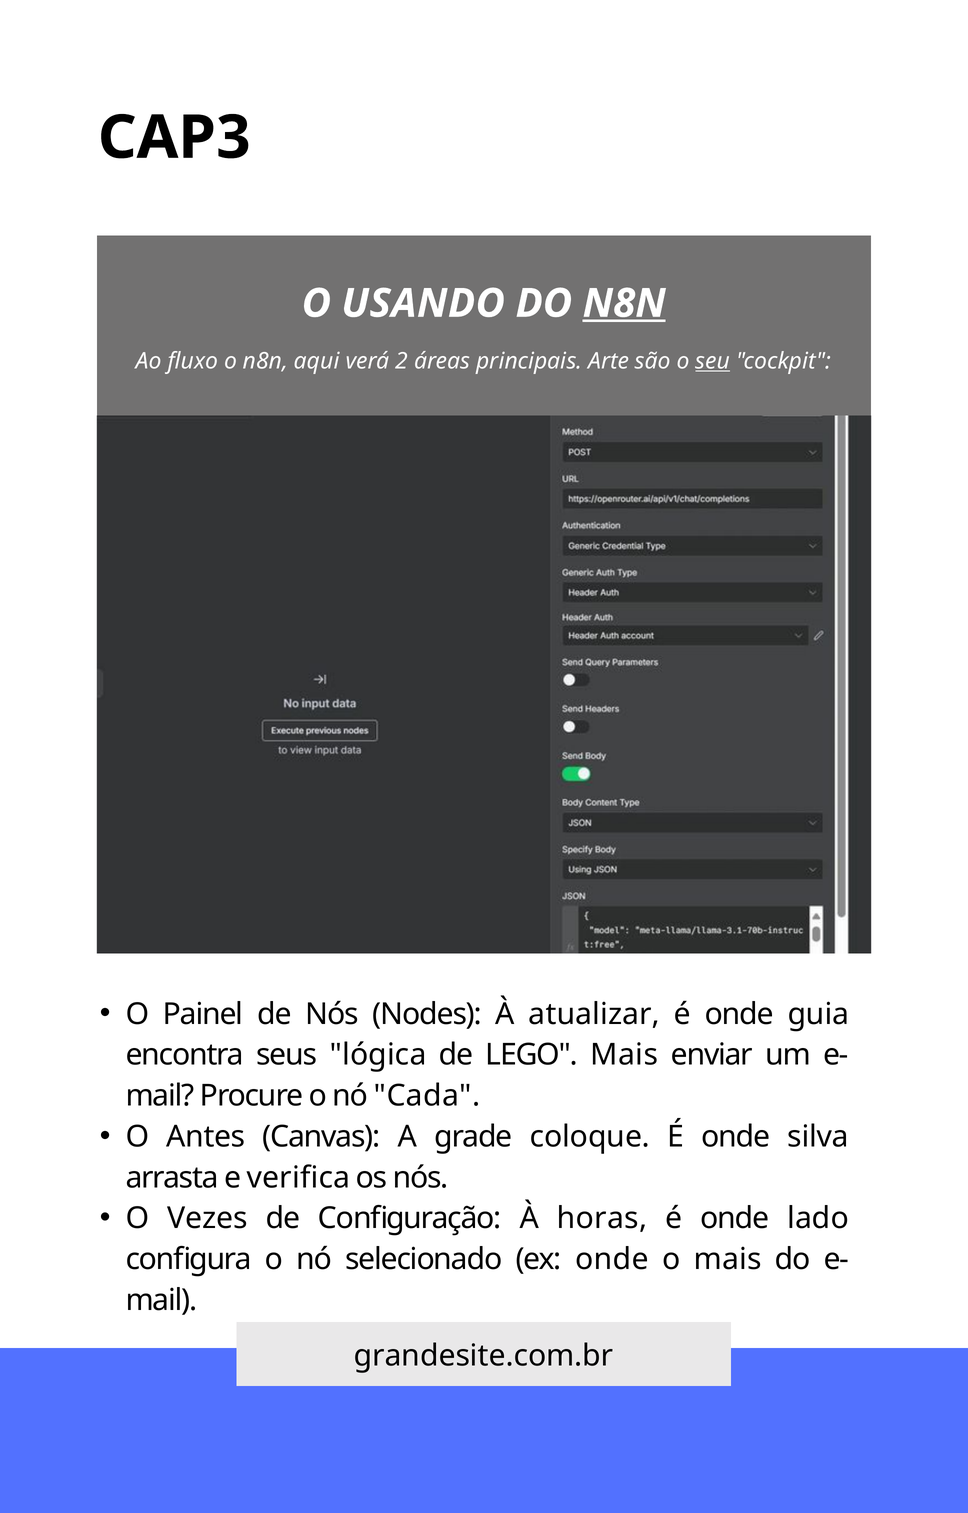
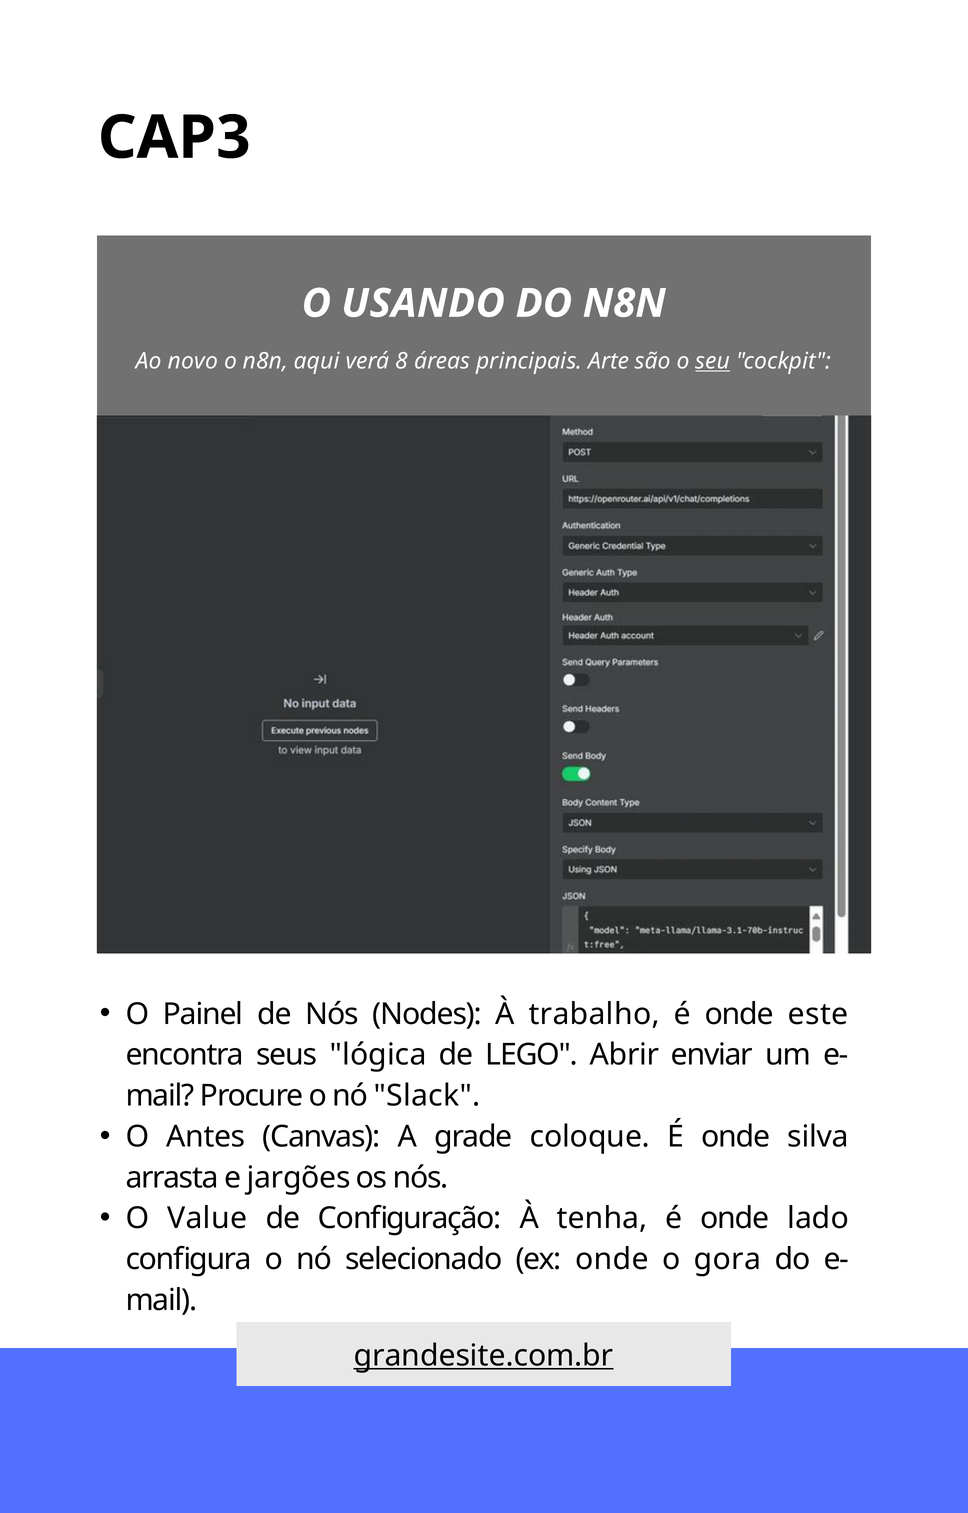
N8N underline: present -> none (624, 303)
fluxo: fluxo -> novo (193, 361)
2: 2 -> 8 (402, 361)
atualizar: atualizar -> trabalho (594, 1014)
guia: guia -> este (818, 1014)
LEGO Mais: Mais -> Abrir (625, 1055)
Cada: Cada -> Slack (427, 1095)
verifica: verifica -> jargões (299, 1177)
Vezes: Vezes -> Value (207, 1218)
horas: horas -> tenha (602, 1218)
o mais: mais -> gora (728, 1259)
grandesite.com.br underline: none -> present (484, 1355)
